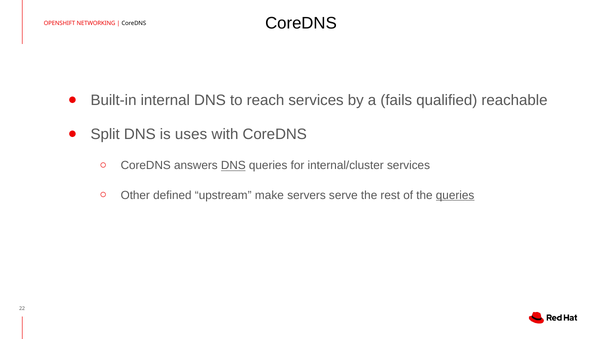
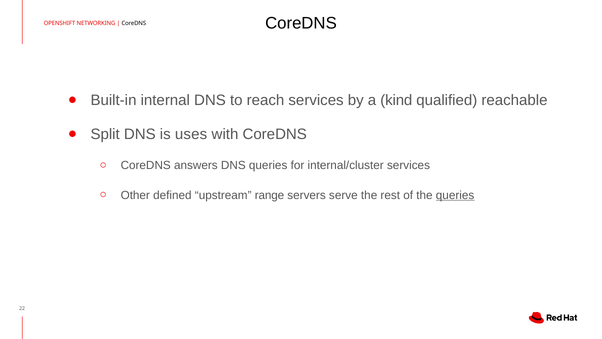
fails: fails -> kind (396, 100)
DNS underline: present -> none (233, 165)
make: make -> range (269, 195)
